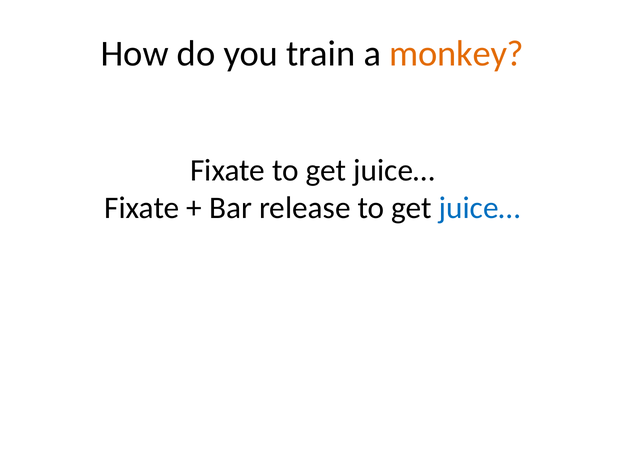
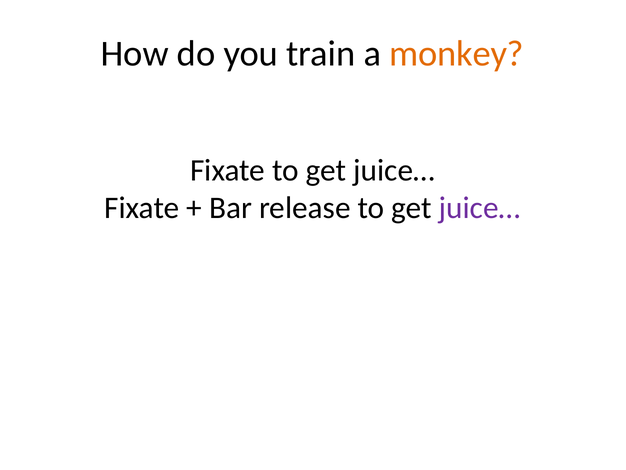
juice… colour: blue -> purple (479, 208)
